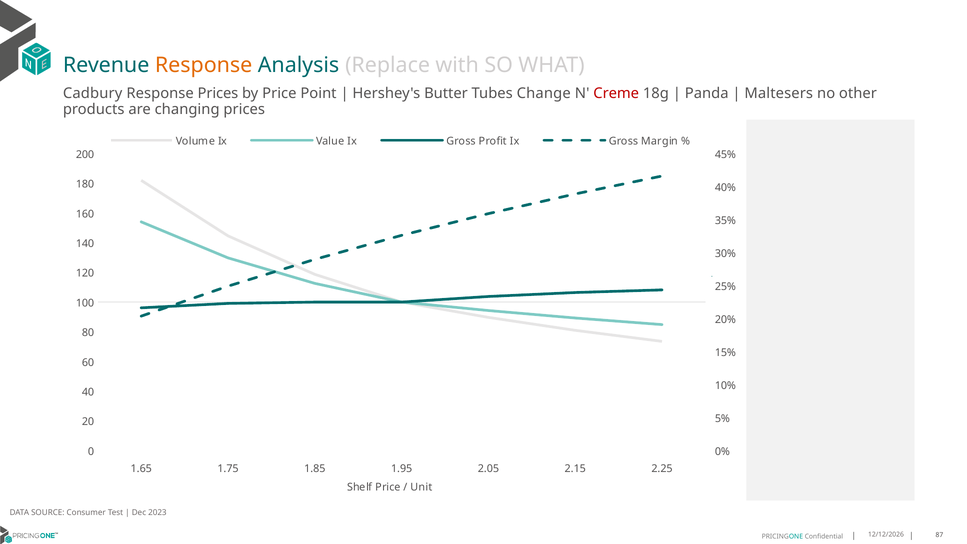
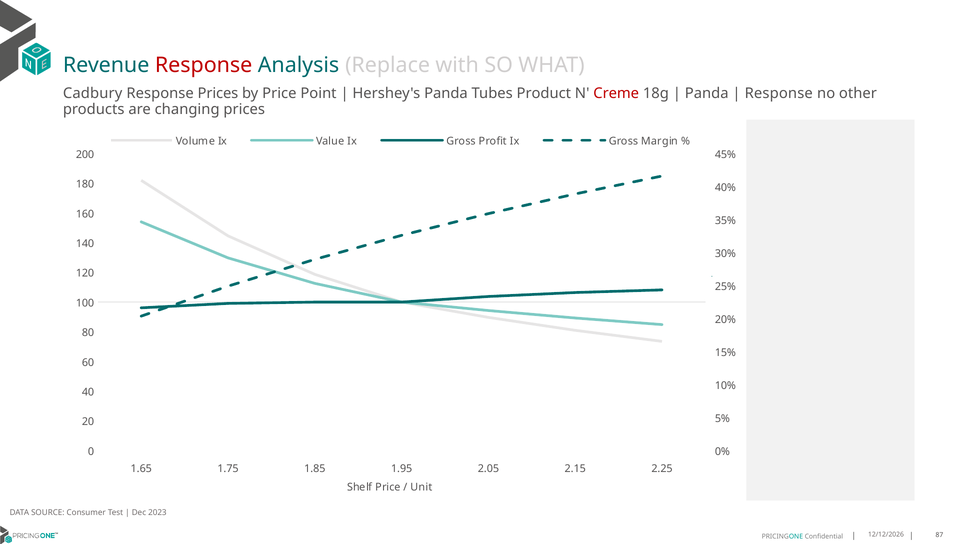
Response colour: orange -> red (204, 65)
Hershey's Butter: Butter -> Panda (446, 94)
Change: Change -> Product (544, 94)
Maltesers: Maltesers -> Response (779, 94)
